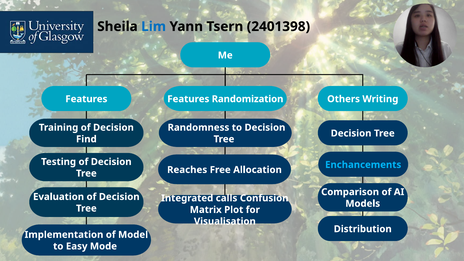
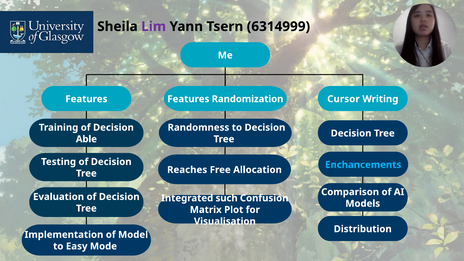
Lim colour: blue -> purple (154, 27)
2401398: 2401398 -> 6314999 (278, 27)
Others: Others -> Cursor (343, 99)
Find: Find -> Able (86, 139)
calls: calls -> such (227, 198)
